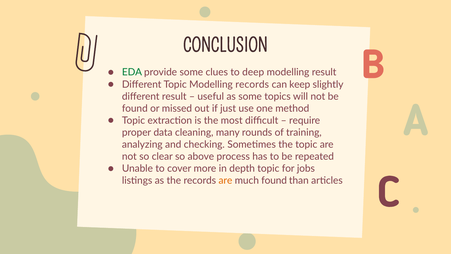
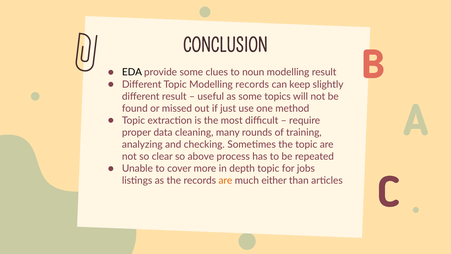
EDA colour: green -> black (132, 72)
deep: deep -> noun (253, 72)
much found: found -> either (274, 180)
